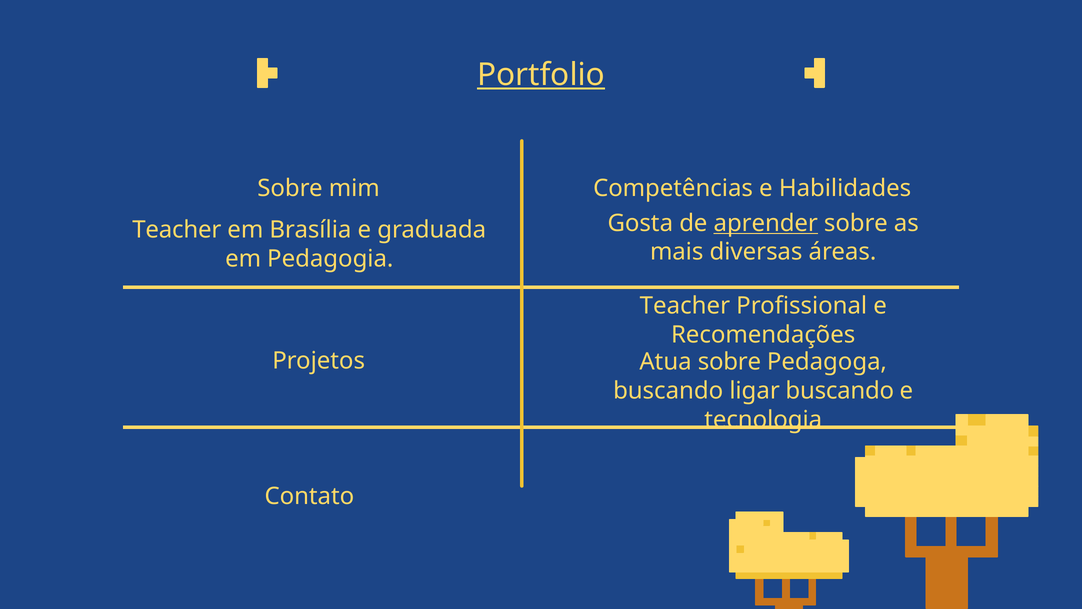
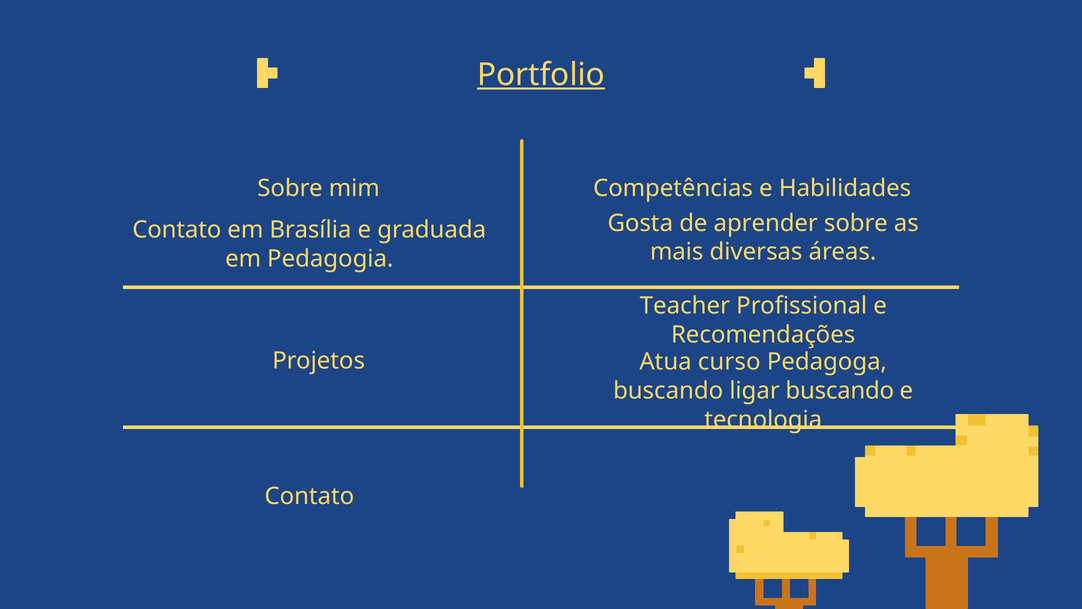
aprender underline: present -> none (766, 223)
Teacher: Teacher -> Contato (177, 230)
Atua sobre: sobre -> curso (729, 362)
